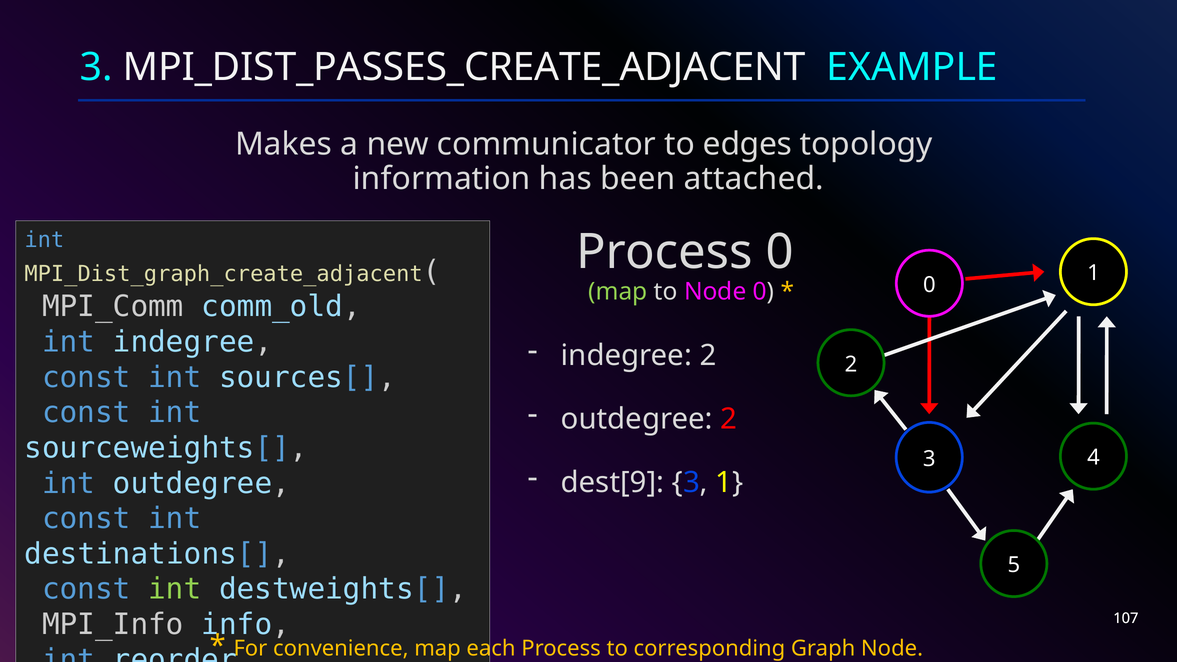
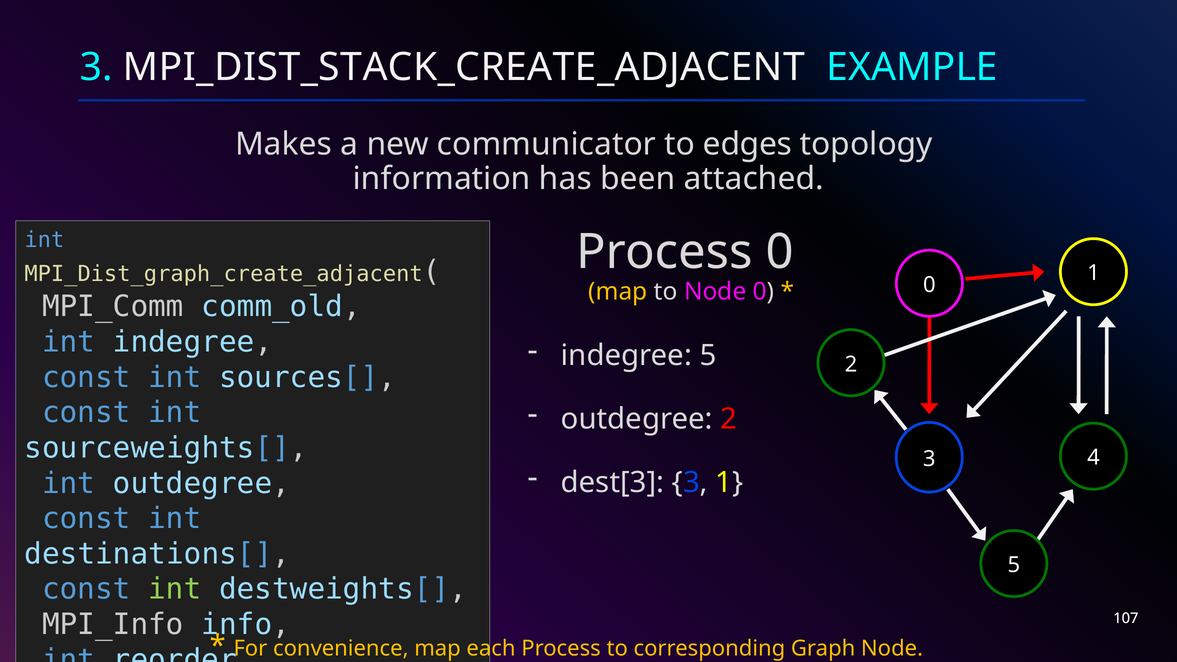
MPI_DIST_PASSES_CREATE_ADJACENT: MPI_DIST_PASSES_CREATE_ADJACENT -> MPI_DIST_STACK_CREATE_ADJACENT (464, 67)
map colour: light green -> yellow (618, 292)
indegree 2: 2 -> 5 (708, 355)
dest[9: dest[9 -> dest[3 (612, 482)
